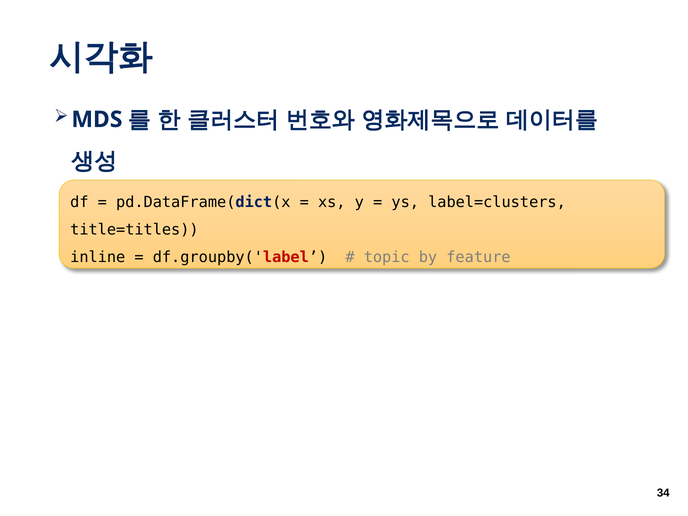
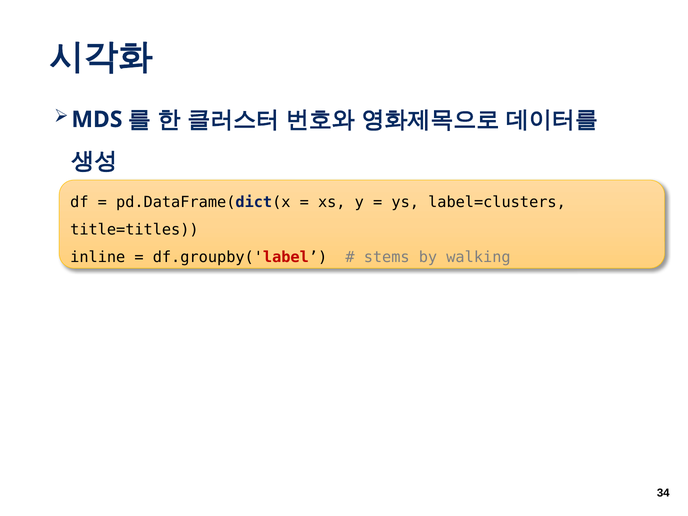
topic: topic -> stems (387, 257)
feature: feature -> walking (478, 257)
